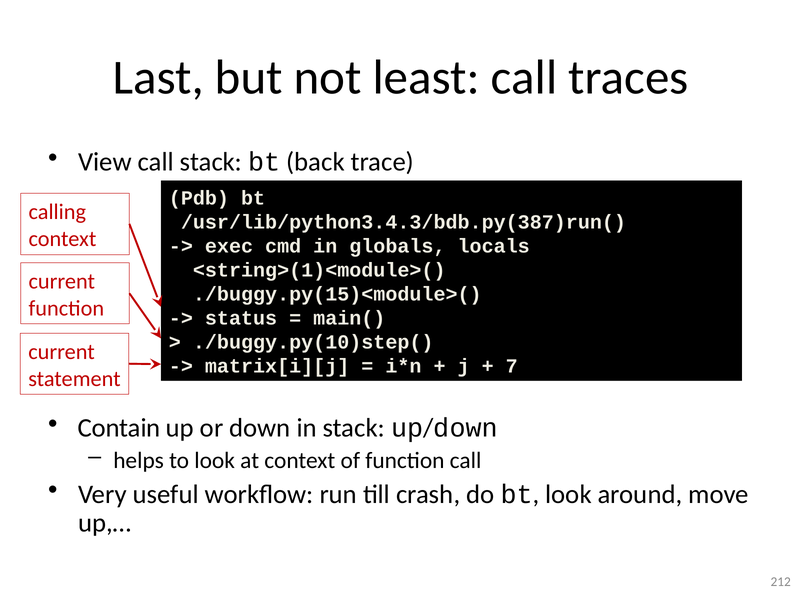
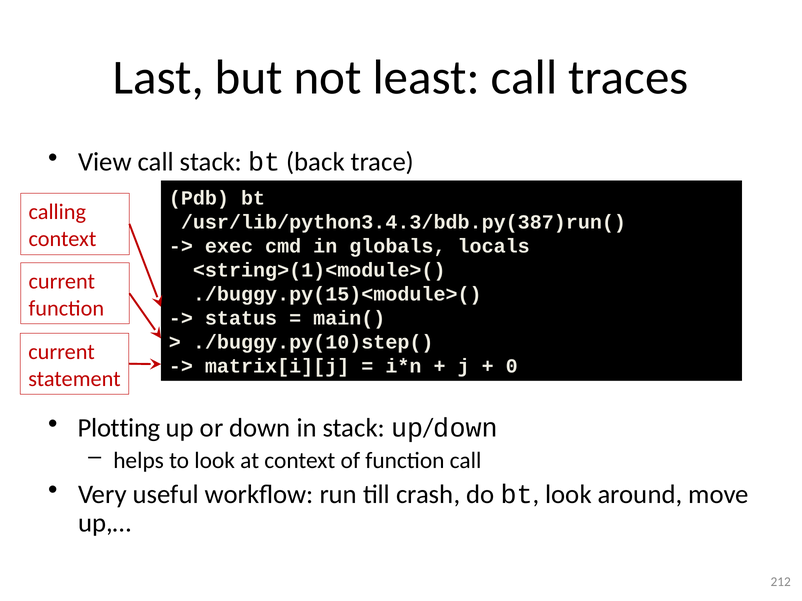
7: 7 -> 0 (512, 367)
Contain: Contain -> Plotting (119, 428)
